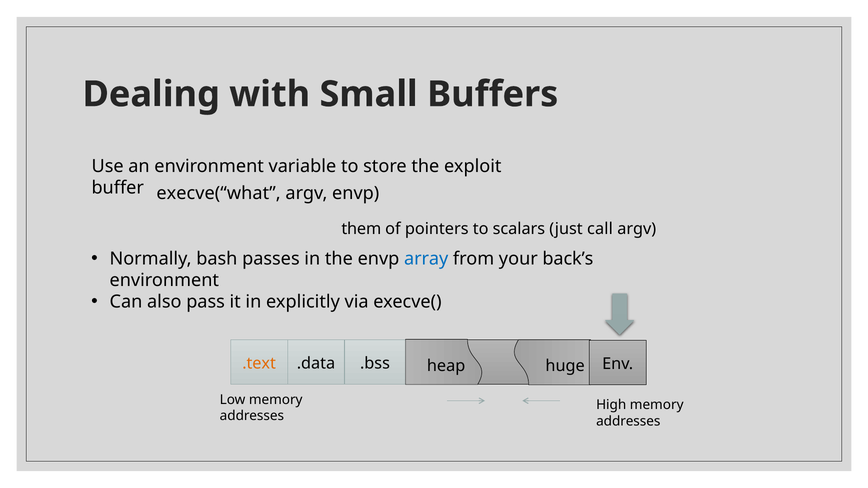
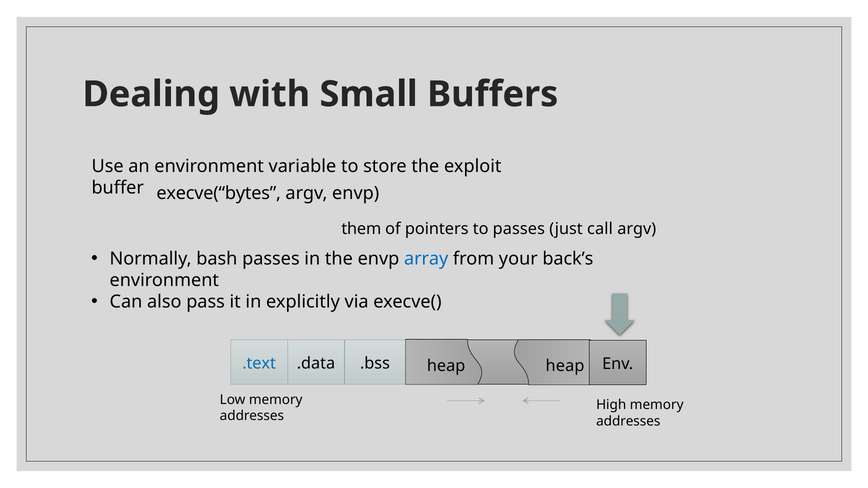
execve(“what: execve(“what -> execve(“bytes (219, 194)
to scalars: scalars -> passes (519, 229)
.text colour: orange -> blue (259, 363)
heap huge: huge -> heap (565, 366)
